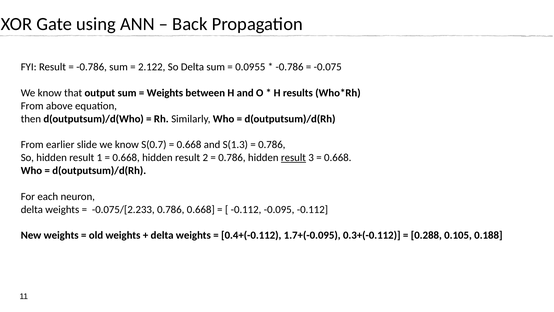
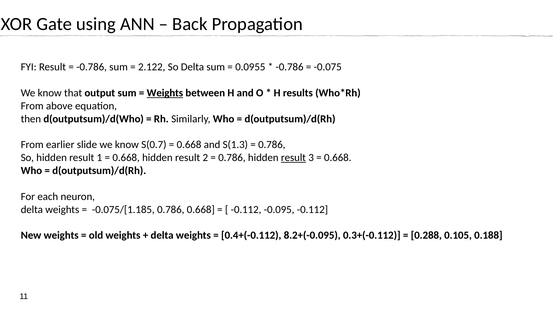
Weights underline: none -> present (165, 93)
-0.075/[2.233: -0.075/[2.233 -> -0.075/[1.185 (123, 209)
1.7+(-0.095: 1.7+(-0.095 -> 8.2+(-0.095 (312, 235)
